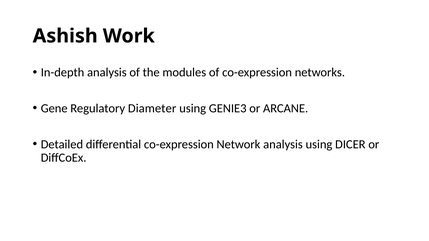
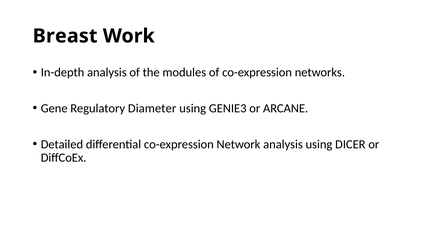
Ashish: Ashish -> Breast (65, 36)
